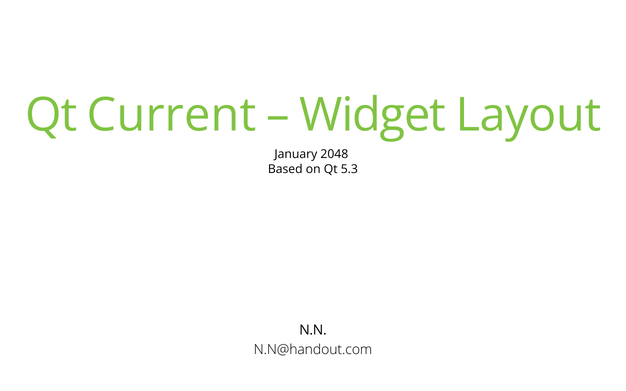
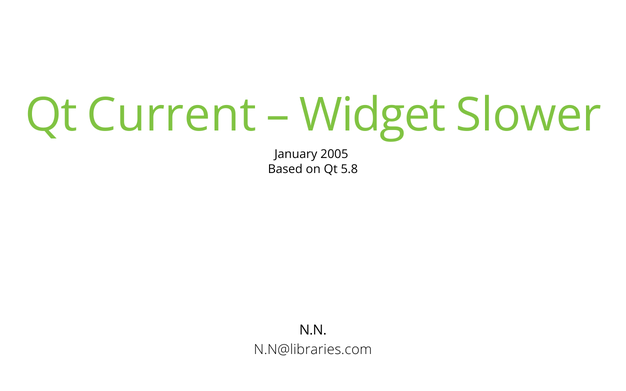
Layout: Layout -> Slower (529, 115)
2048: 2048 -> 2005 (334, 154)
5.3: 5.3 -> 5.8 (349, 169)
N.N@handout.com: N.N@handout.com -> N.N@libraries.com (313, 350)
